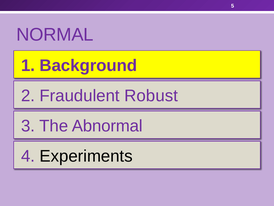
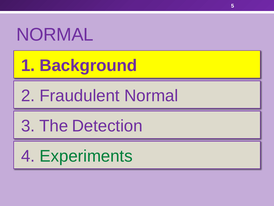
Fraudulent Robust: Robust -> Normal (151, 96)
Abnormal: Abnormal -> Detection (107, 126)
Experiments colour: black -> green (86, 156)
